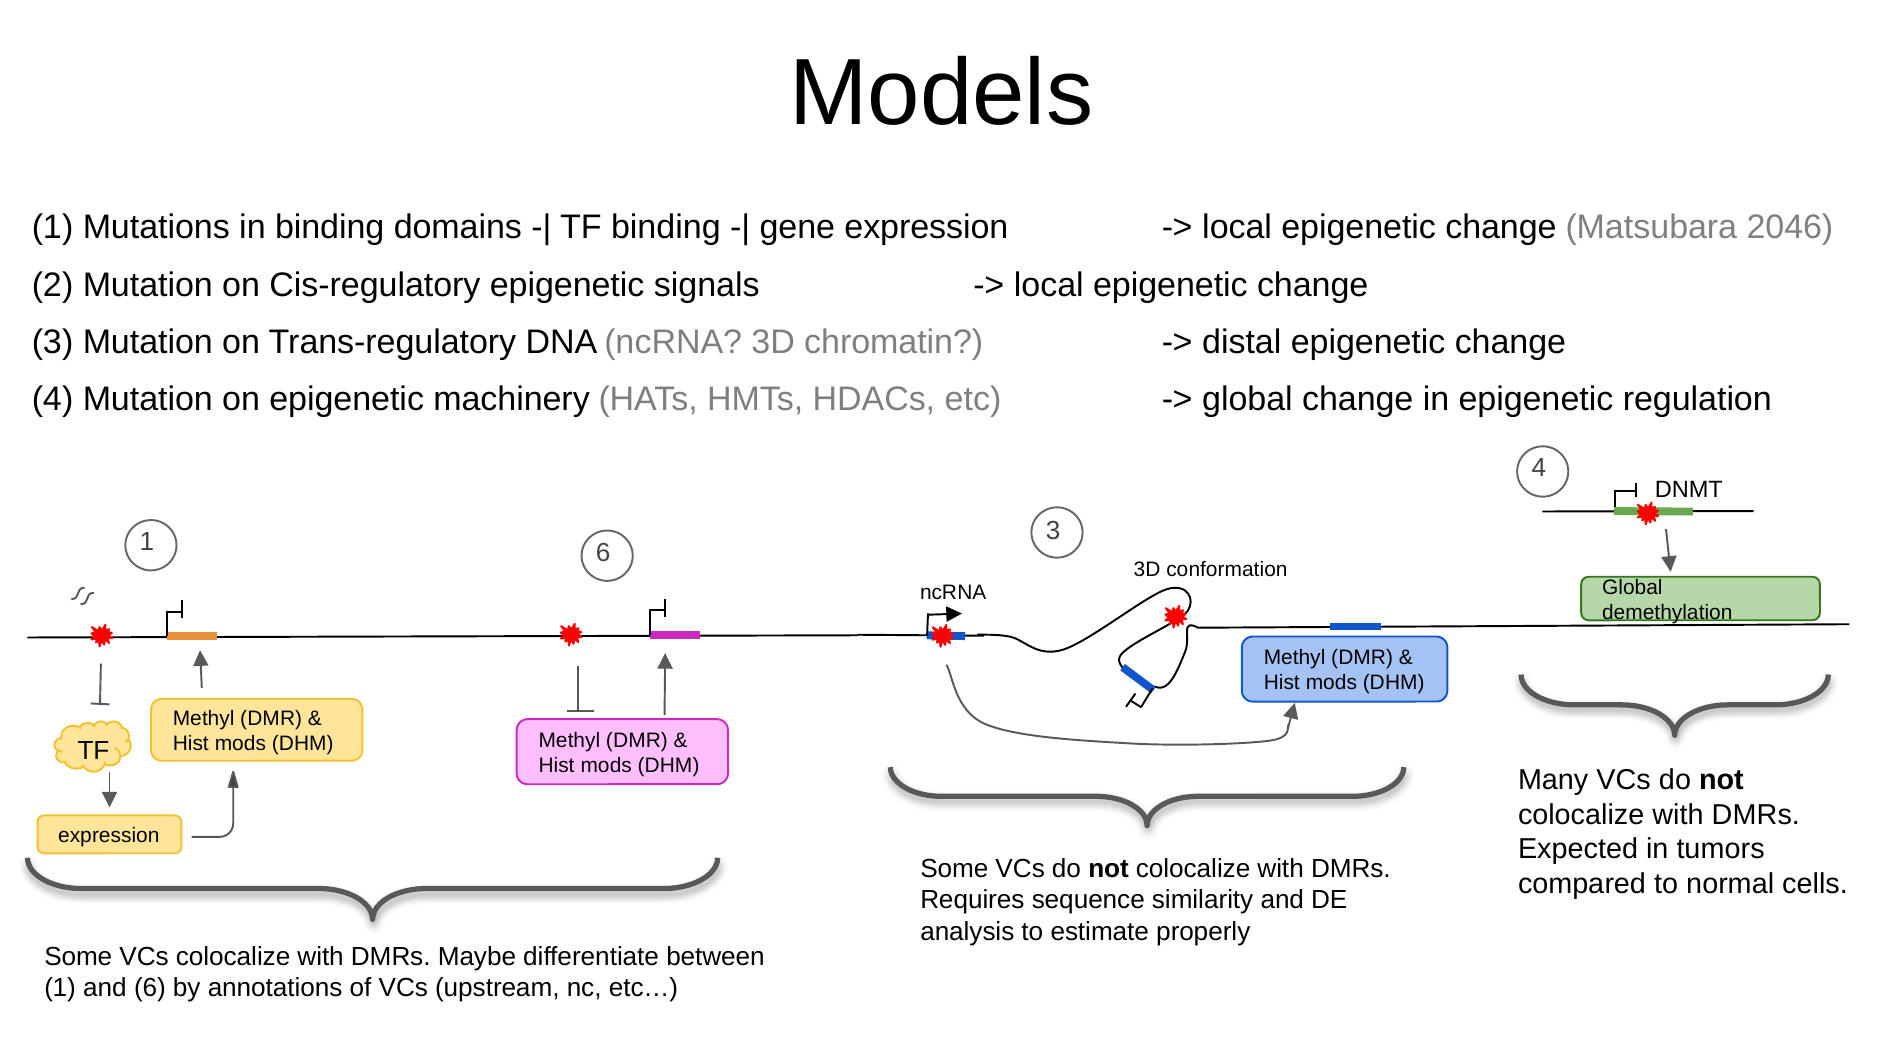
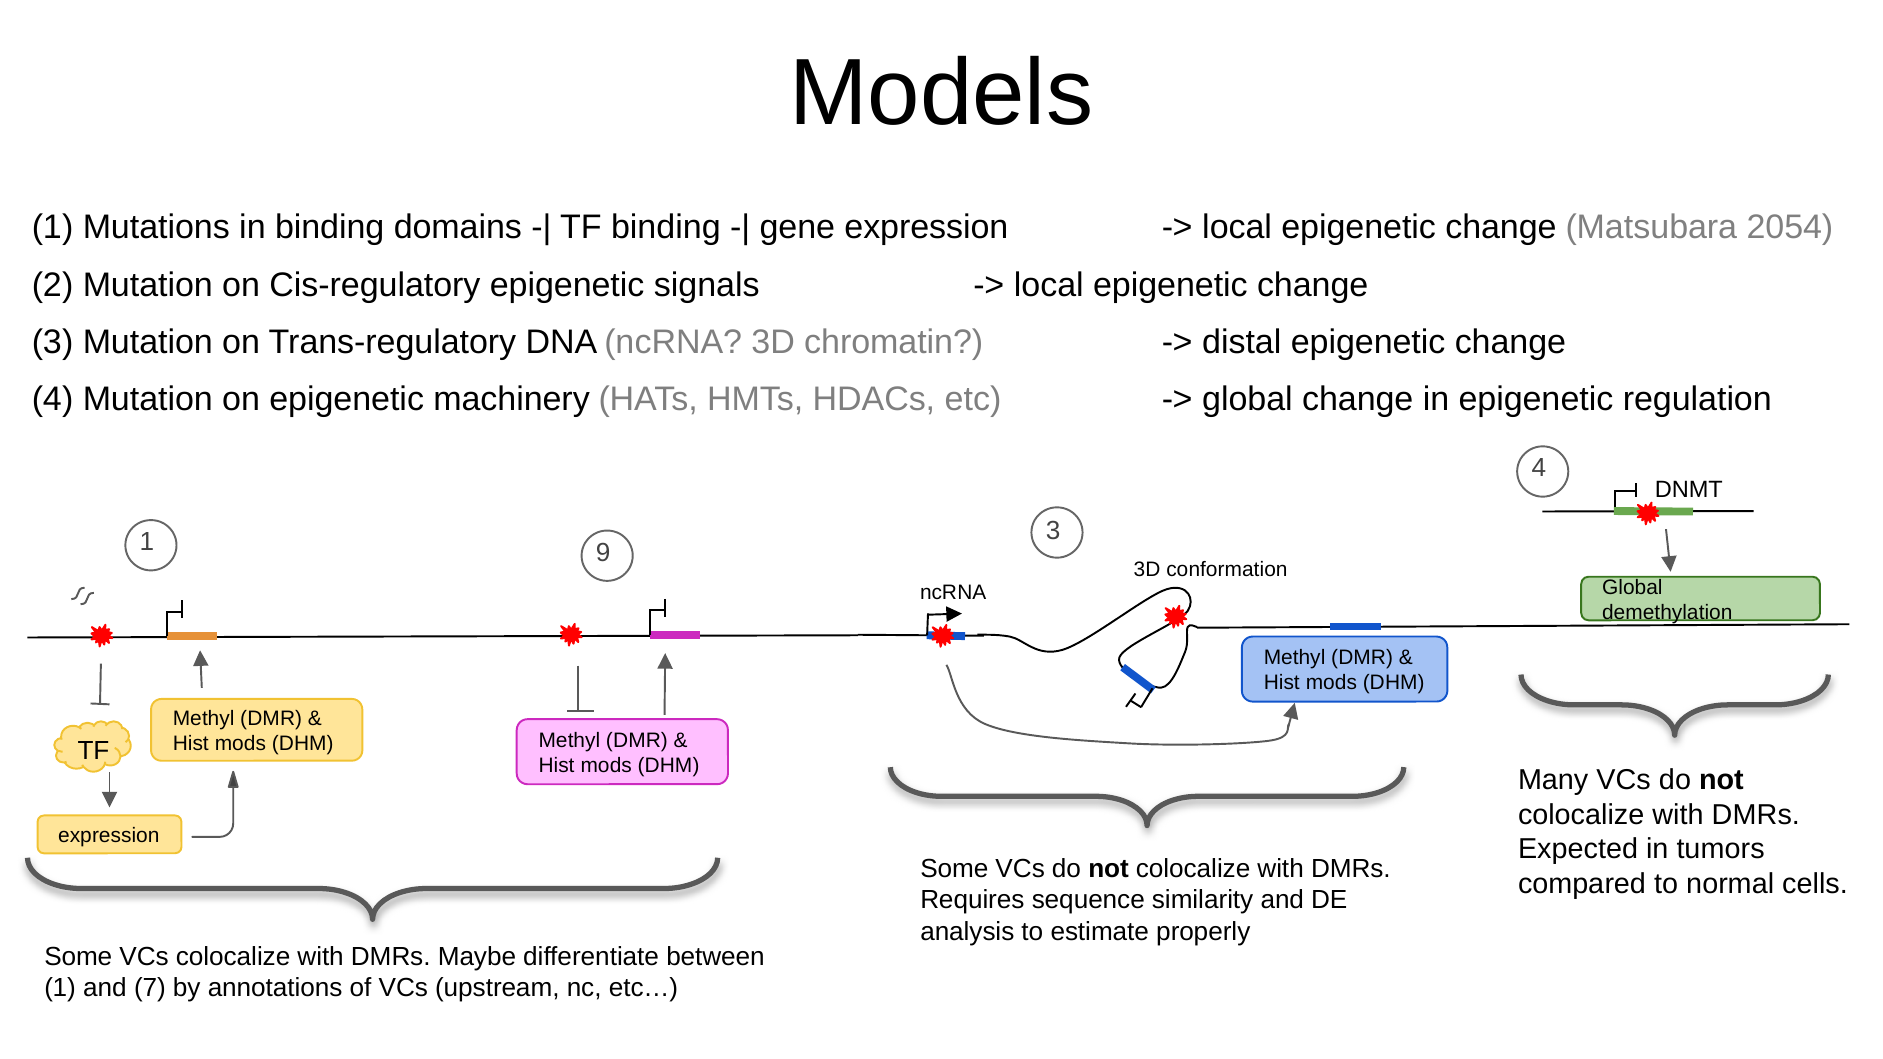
2046: 2046 -> 2054 (1790, 228)
1 6: 6 -> 9 (603, 553)
and 6: 6 -> 7 (150, 988)
